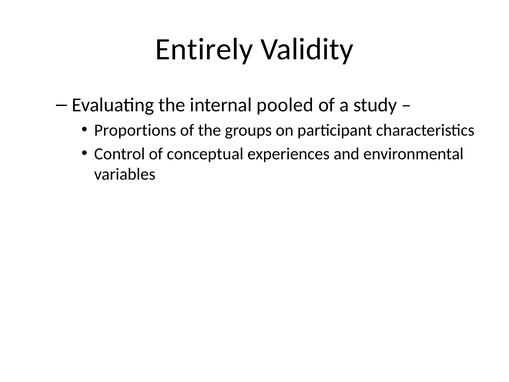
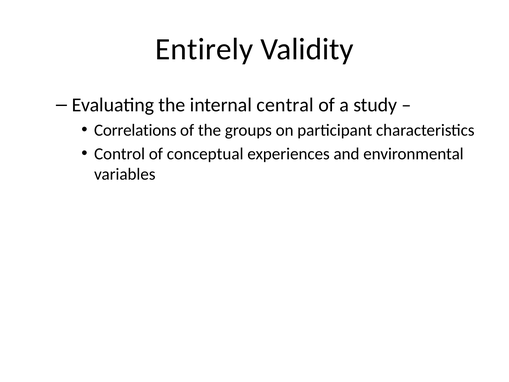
pooled: pooled -> central (285, 105)
Proportions: Proportions -> Correlations (135, 130)
